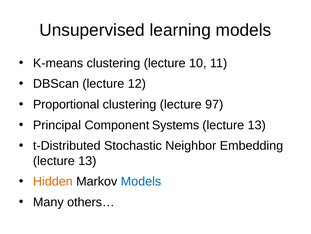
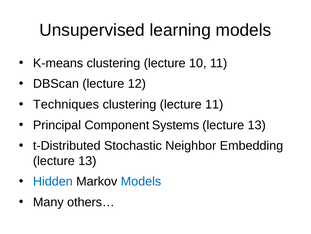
Proportional: Proportional -> Techniques (66, 104)
lecture 97: 97 -> 11 (214, 104)
Hidden colour: orange -> blue (53, 181)
